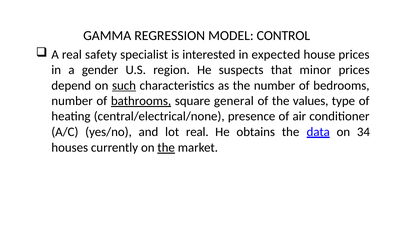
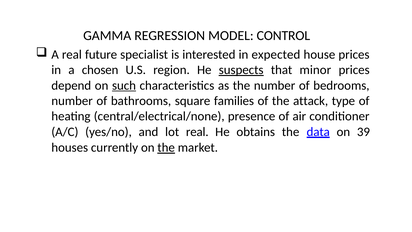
safety: safety -> future (101, 54)
gender: gender -> chosen (100, 70)
suspects underline: none -> present (241, 70)
bathrooms underline: present -> none (141, 101)
general: general -> families (234, 101)
values: values -> attack (311, 101)
34: 34 -> 39 (363, 132)
